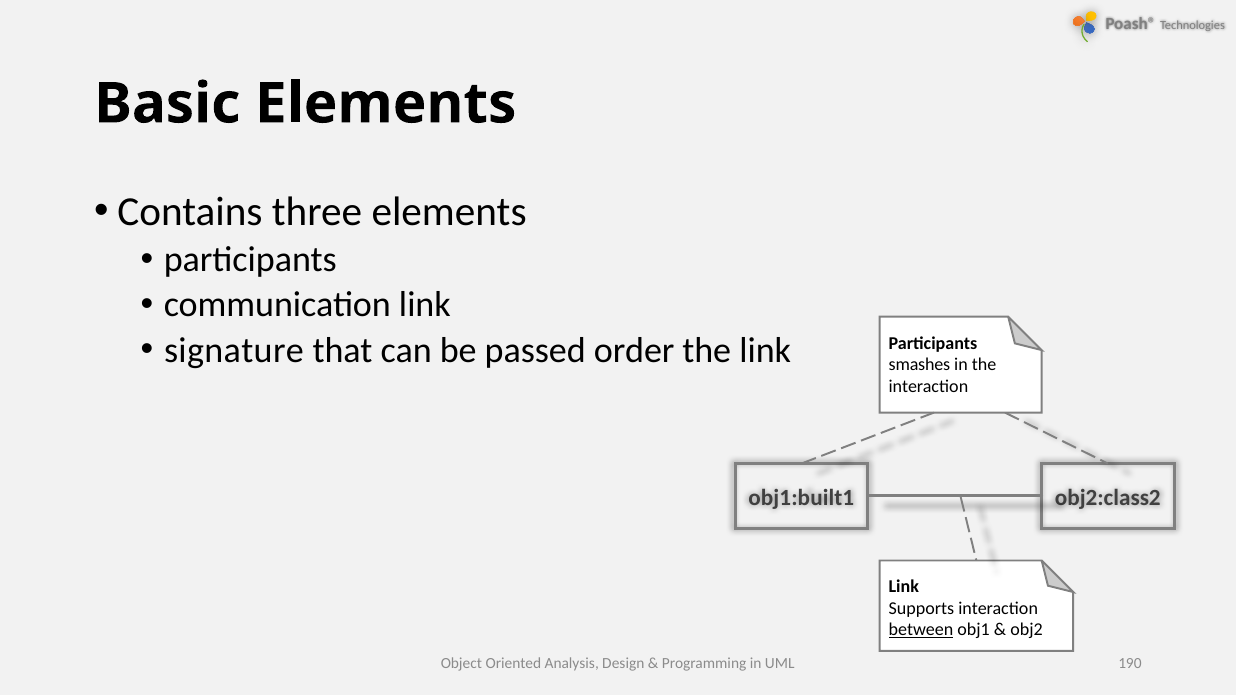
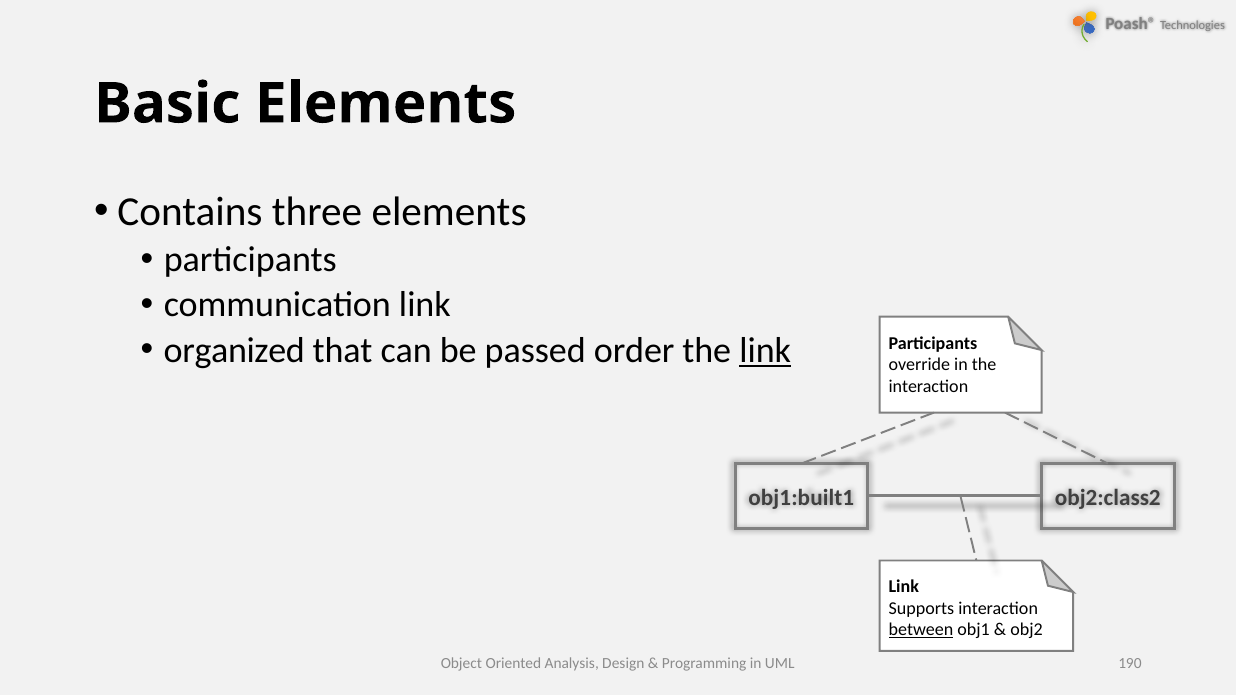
signature: signature -> organized (234, 350)
link underline: none -> present (765, 350)
smashes: smashes -> override (919, 365)
